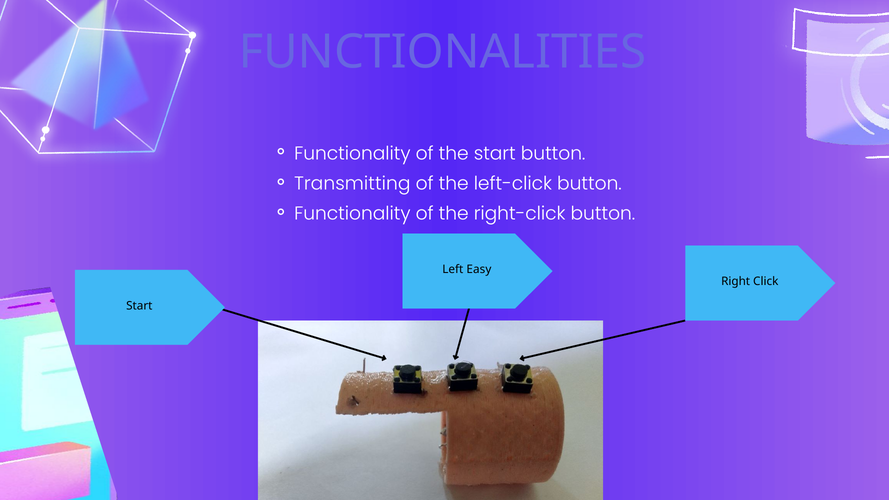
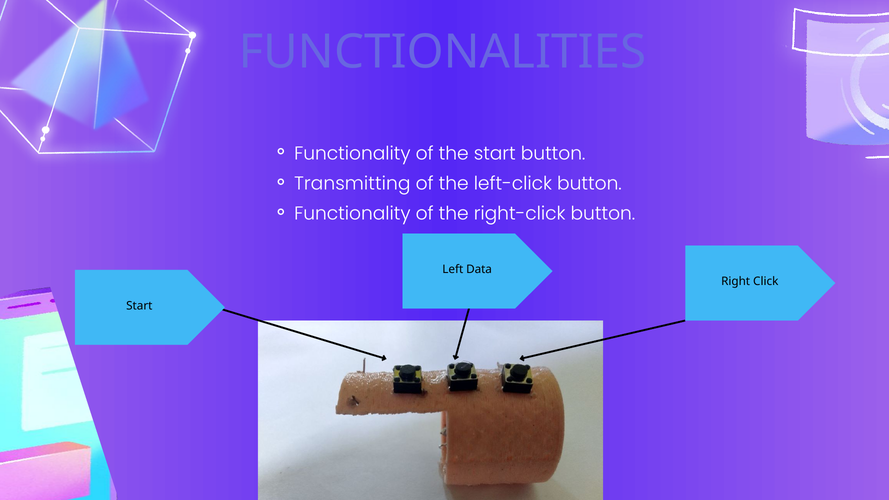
Easy: Easy -> Data (479, 270)
